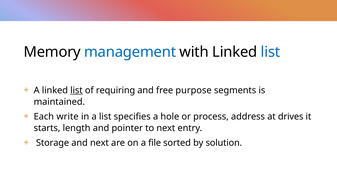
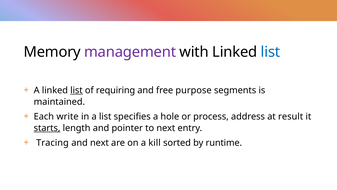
management colour: blue -> purple (130, 52)
drives: drives -> result (291, 116)
starts underline: none -> present (47, 128)
Storage: Storage -> Tracing (52, 142)
file: file -> kill (155, 142)
solution: solution -> runtime (224, 142)
